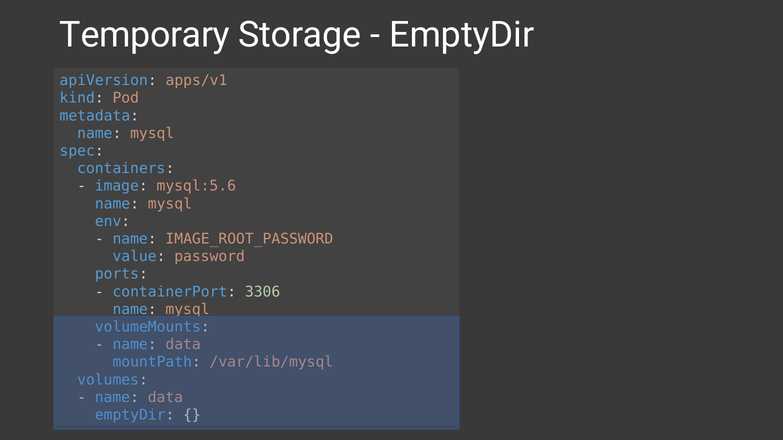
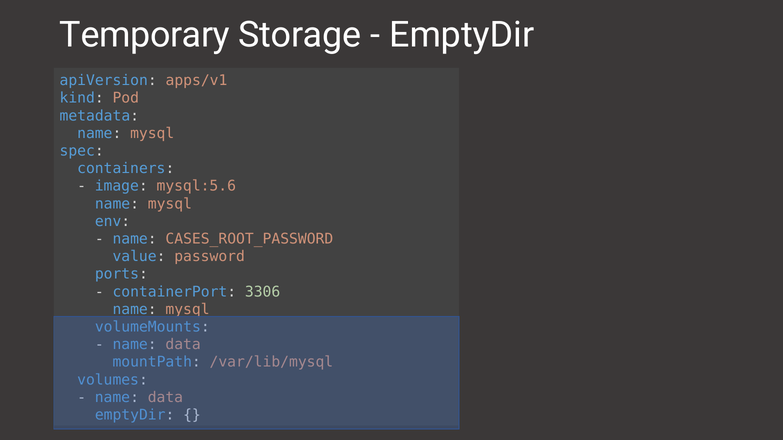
IMAGE_ROOT_PASSWORD: IMAGE_ROOT_PASSWORD -> CASES_ROOT_PASSWORD (249, 239)
